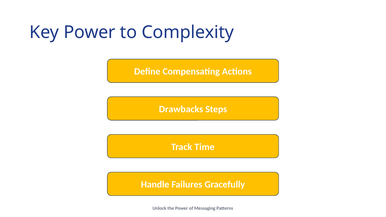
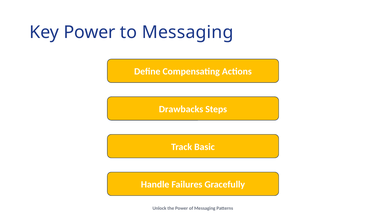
to Complexity: Complexity -> Messaging (188, 32)
Time: Time -> Basic (204, 147)
